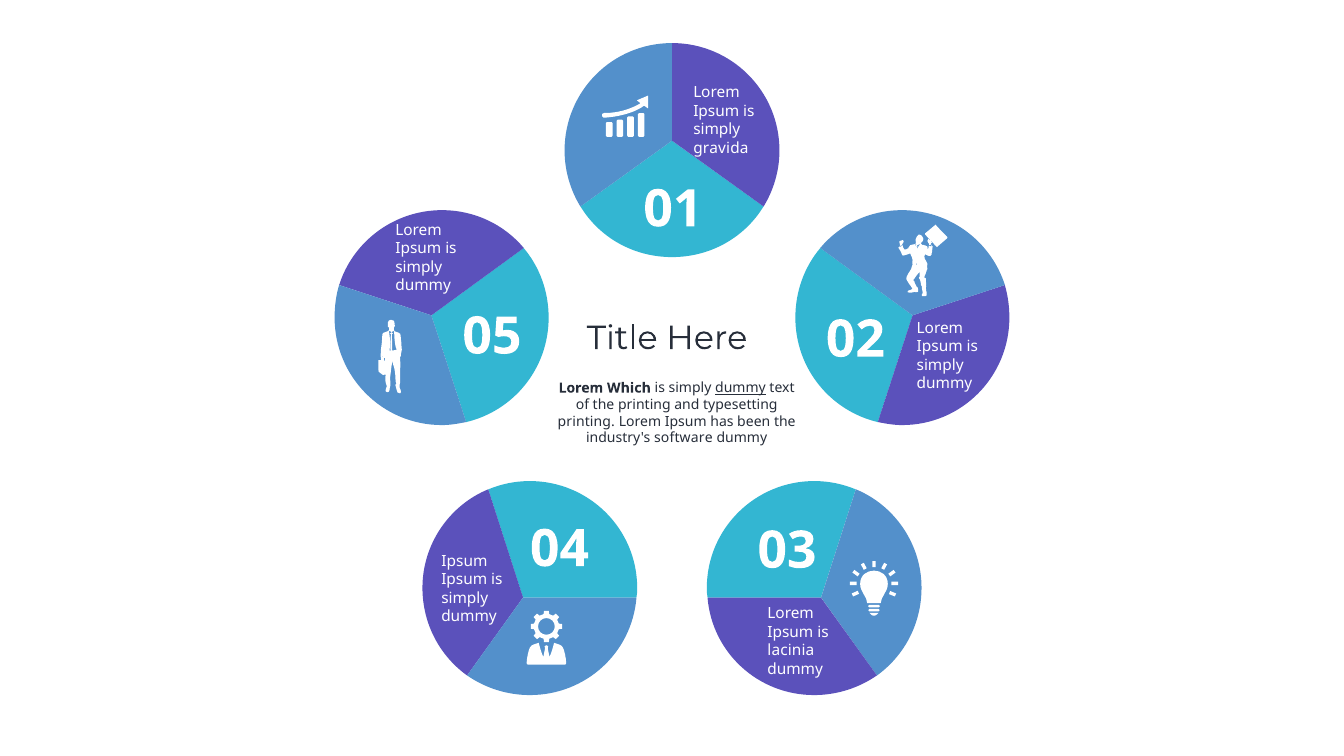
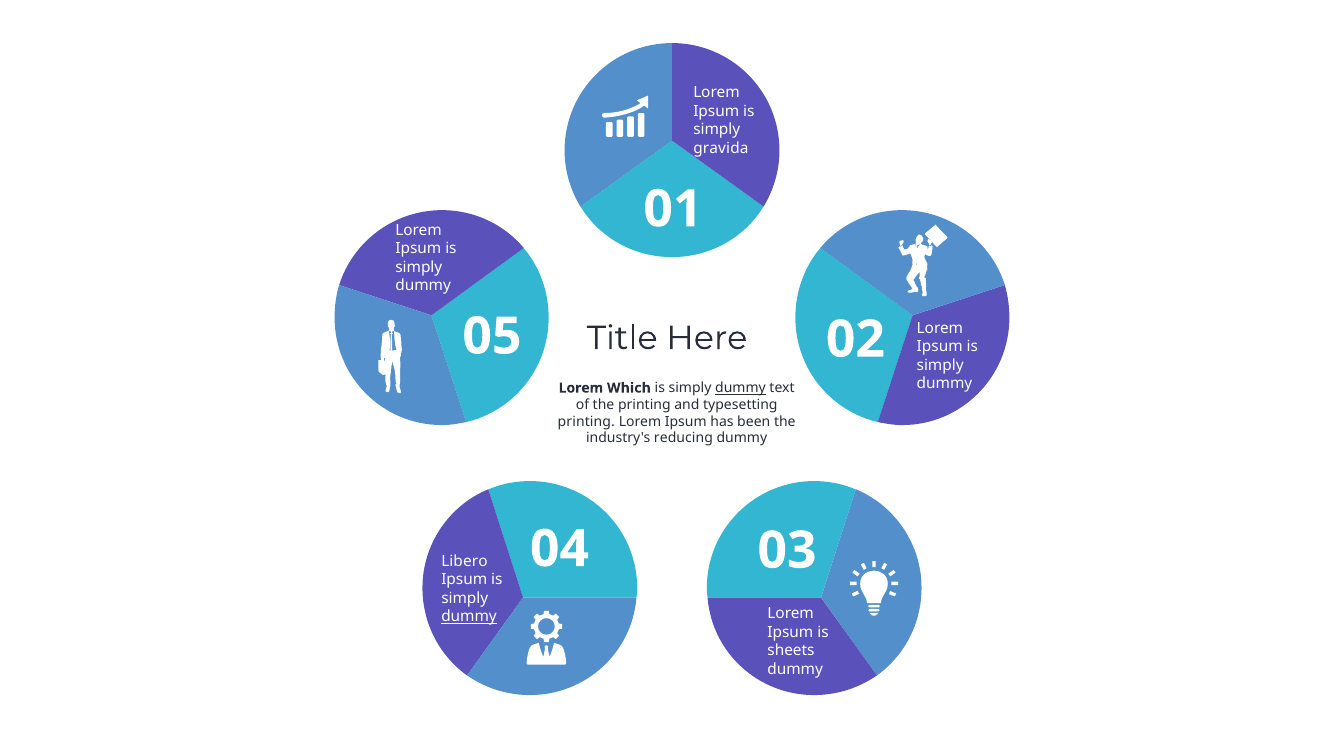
software: software -> reducing (683, 438)
Ipsum: Ipsum -> Libero (464, 561)
dummy underline: none -> present (469, 617)
lacinia: lacinia -> sheets (791, 650)
